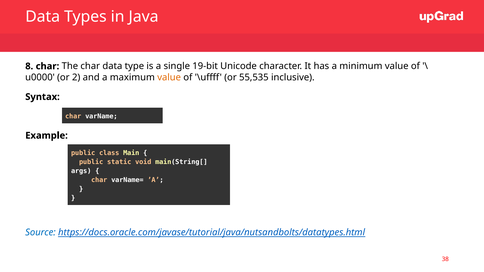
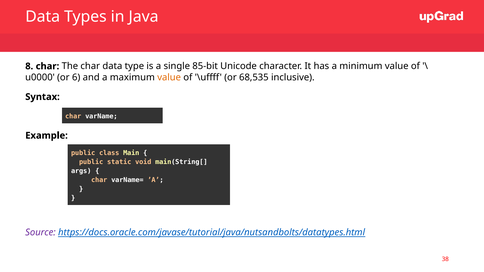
19-bit: 19-bit -> 85-bit (205, 66)
2: 2 -> 6 (76, 78)
55,535: 55,535 -> 68,535 (254, 78)
Source colour: blue -> purple (40, 232)
